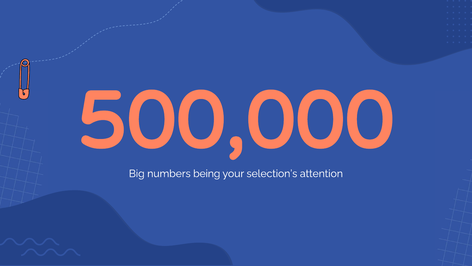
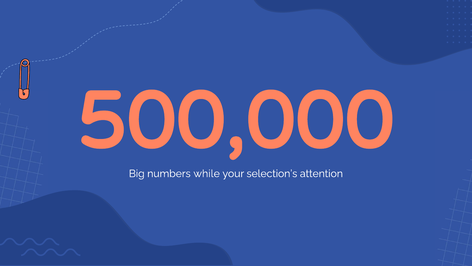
being: being -> while (207, 173)
